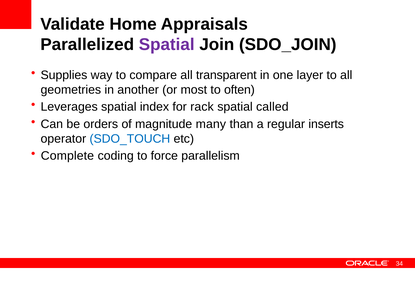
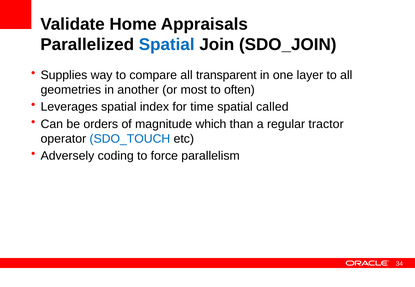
Spatial colour: purple -> blue (167, 45)
rack: rack -> time (202, 107)
many: many -> which (211, 124)
inserts: inserts -> tractor (326, 124)
Complete: Complete -> Adversely (67, 156)
